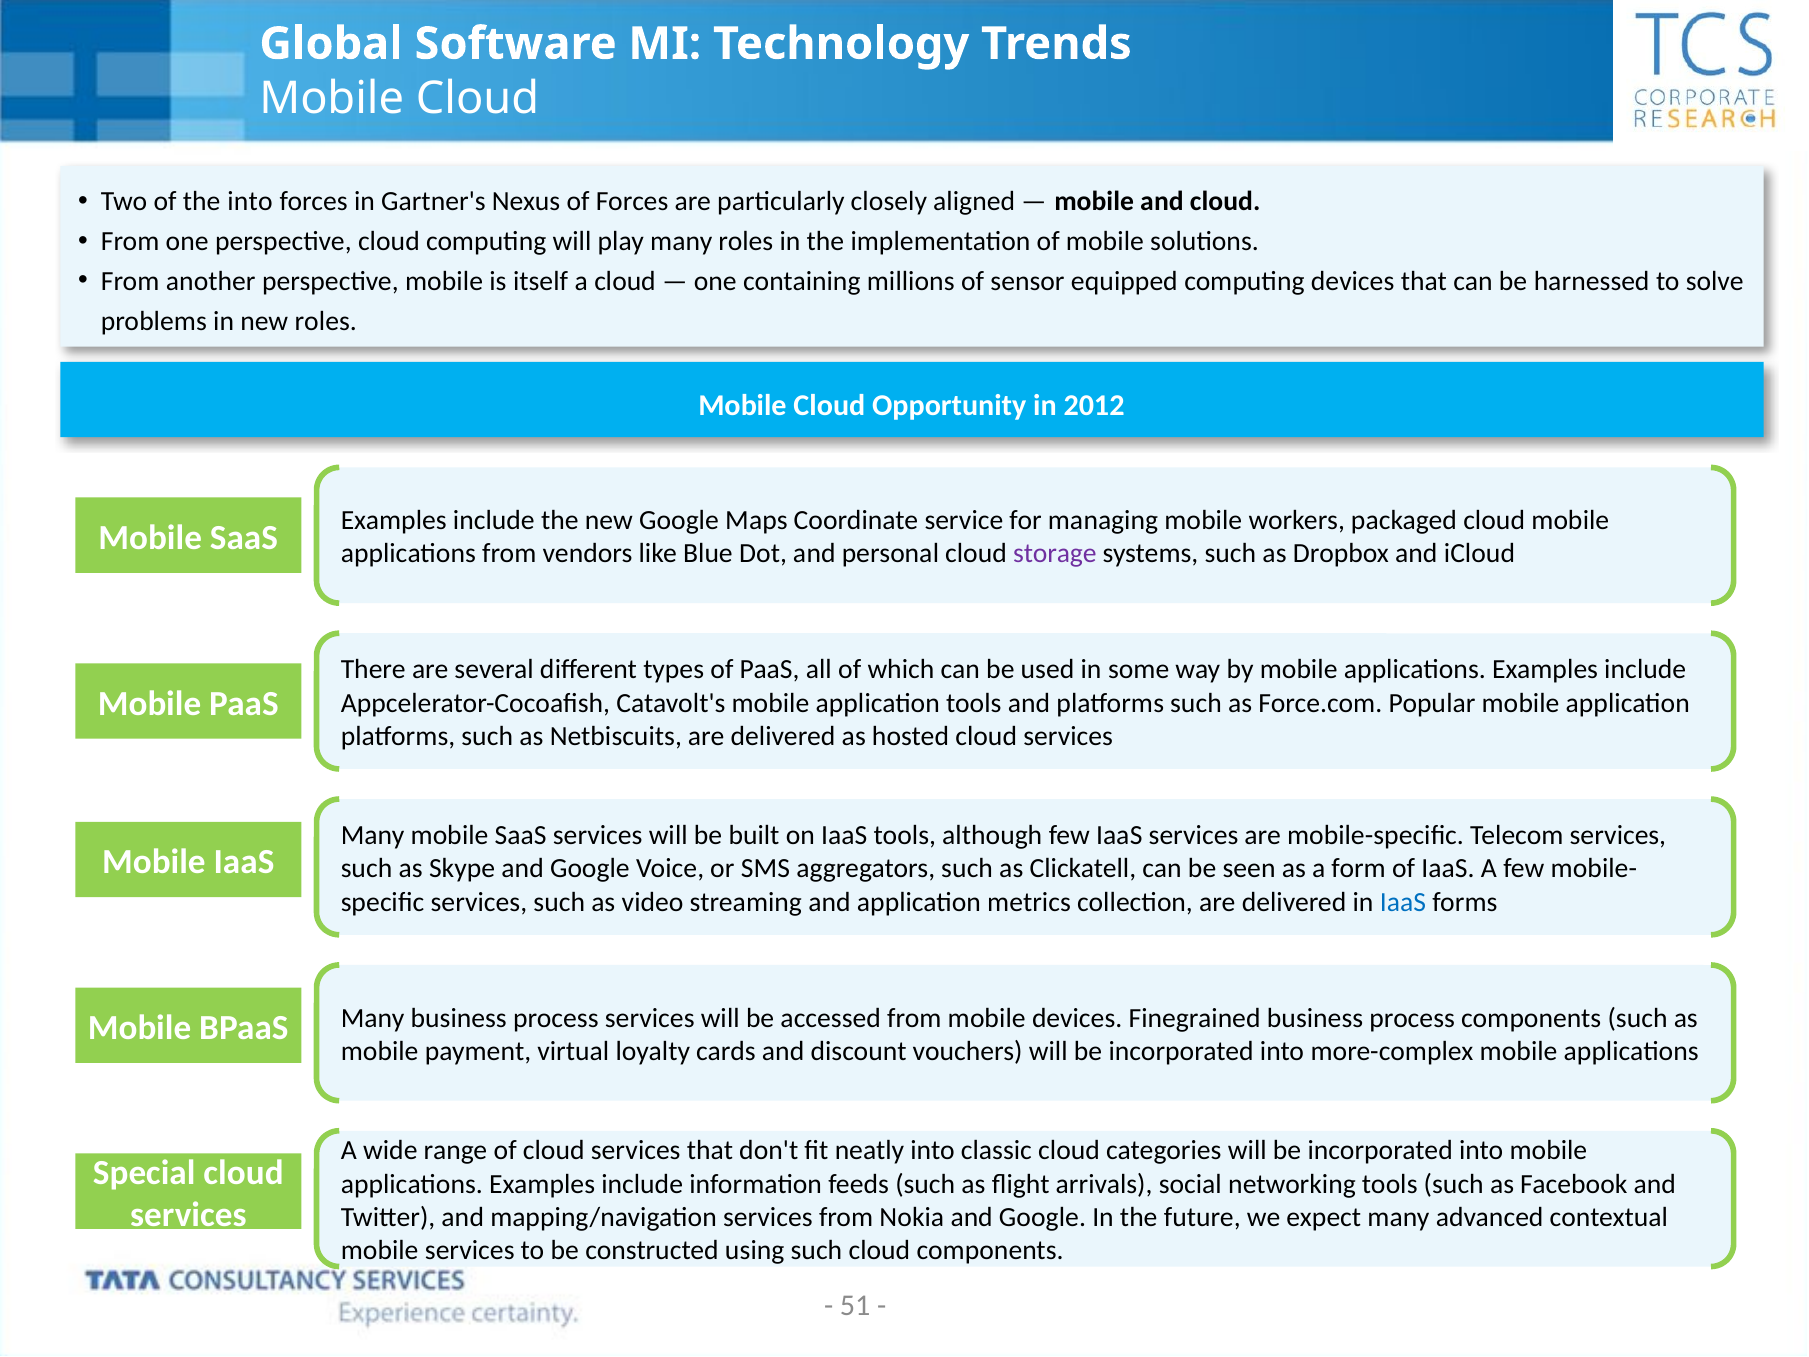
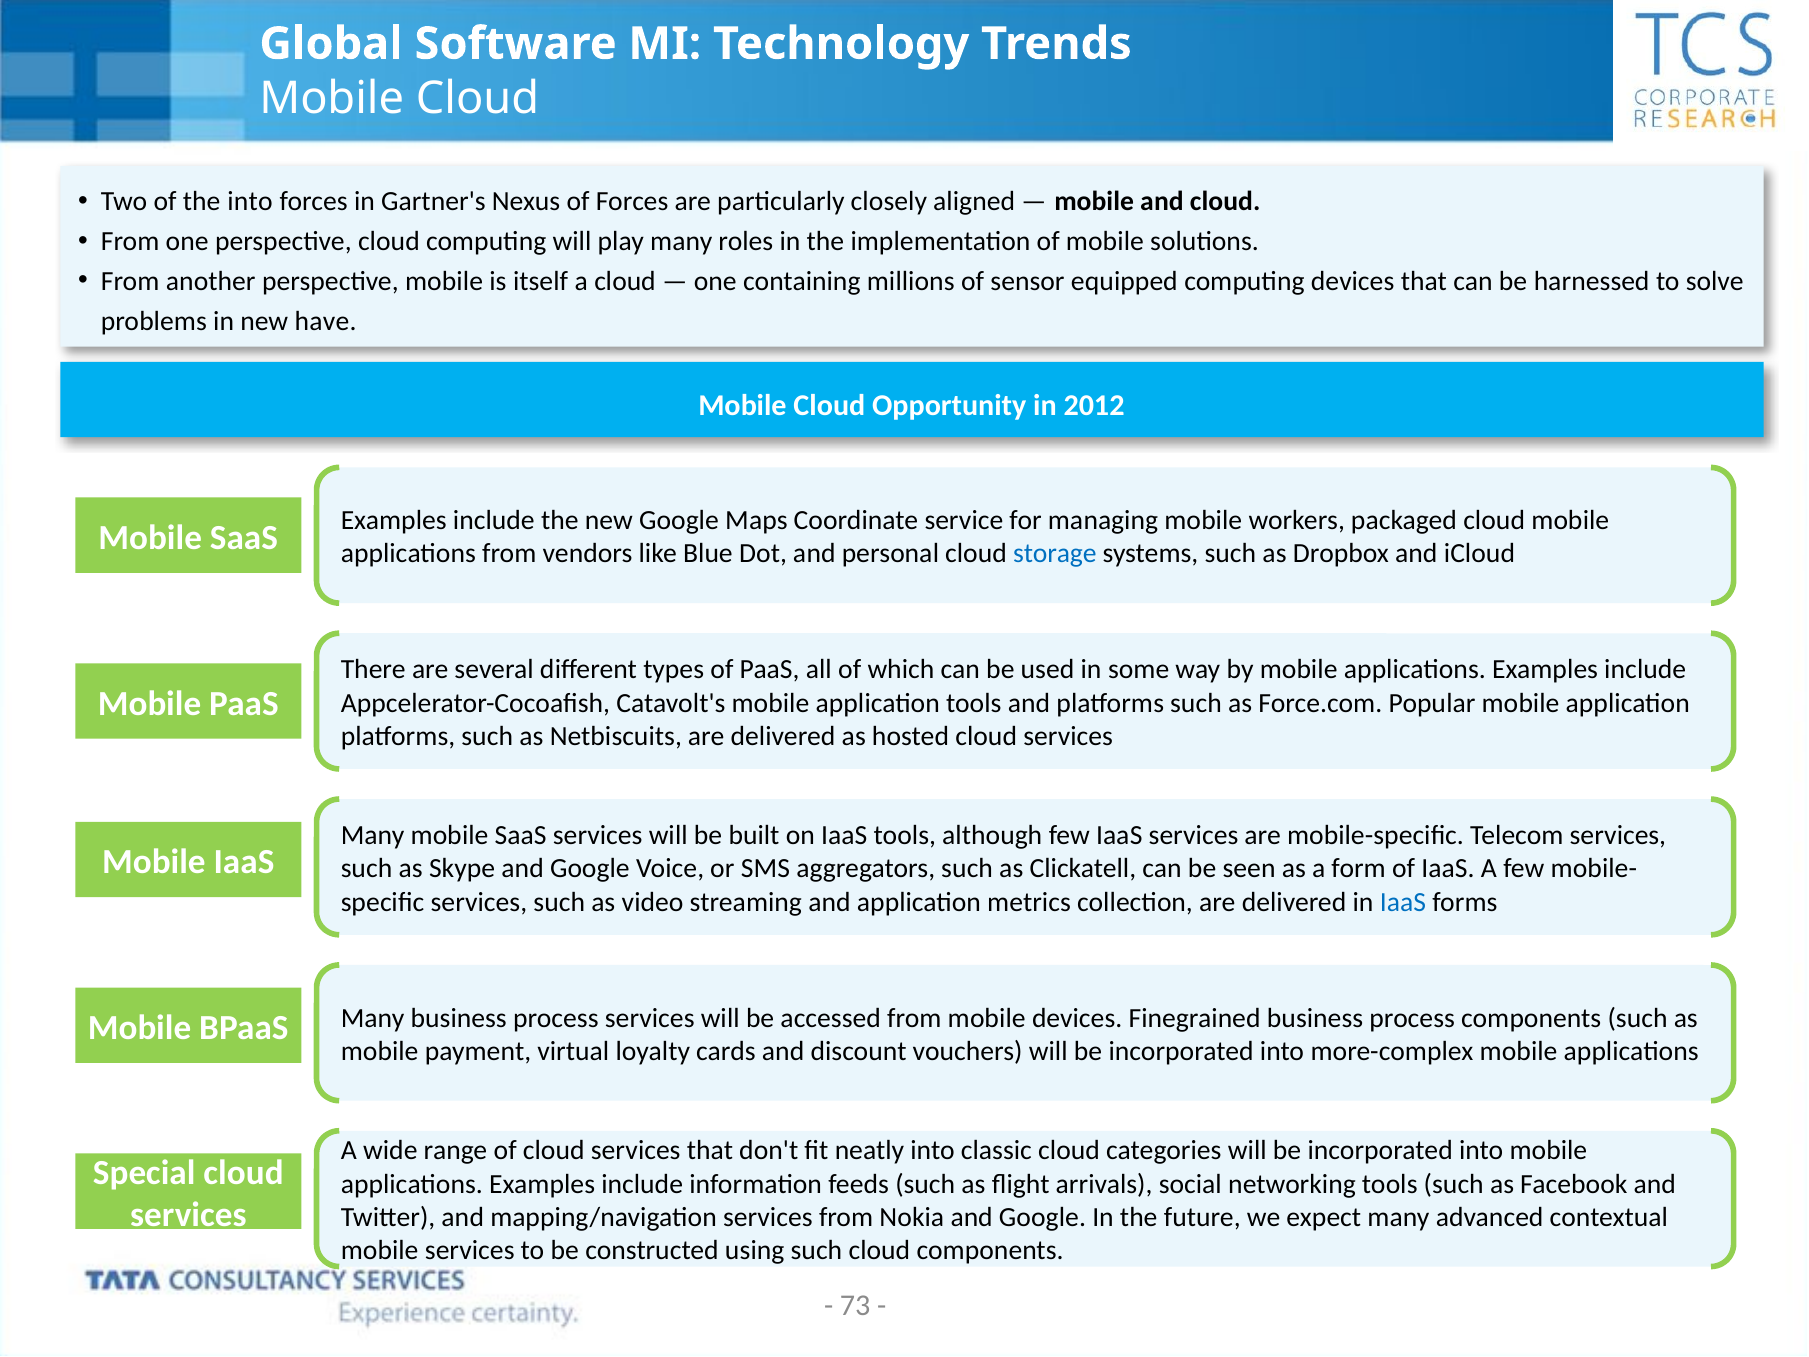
new roles: roles -> have (326, 321)
storage colour: purple -> blue (1055, 554)
51: 51 -> 73 (855, 1306)
